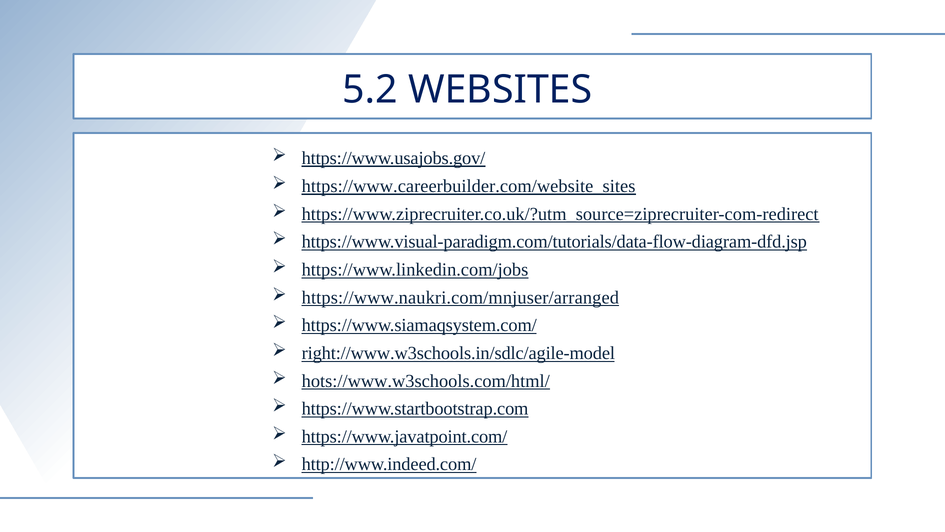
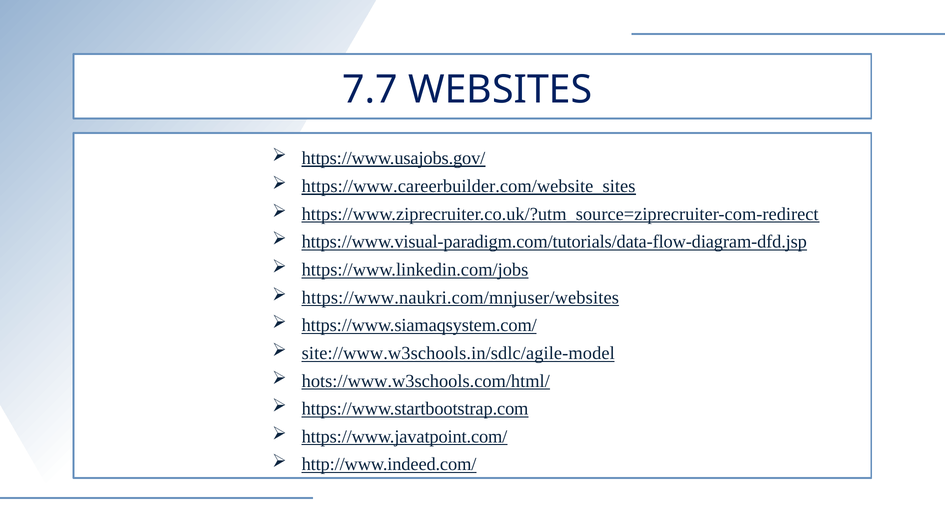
5.2: 5.2 -> 7.7 (370, 90)
https://www.naukri.com/mnjuser/arranged: https://www.naukri.com/mnjuser/arranged -> https://www.naukri.com/mnjuser/websites (460, 297)
right://www.w3schools.in/sdlc/agile-model: right://www.w3schools.in/sdlc/agile-model -> site://www.w3schools.in/sdlc/agile-model (458, 353)
